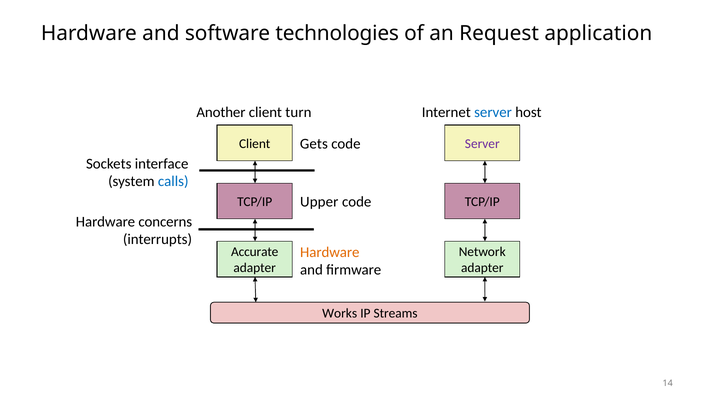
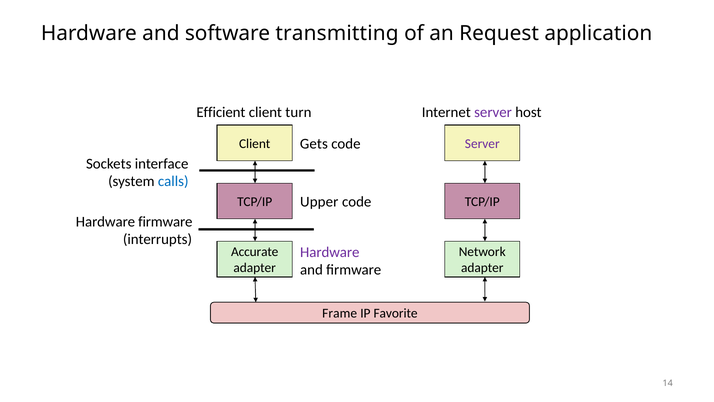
technologies: technologies -> transmitting (337, 33)
Another: Another -> Efficient (221, 112)
server colour: blue -> purple (493, 112)
Hardware concerns: concerns -> firmware (165, 221)
Hardware colour: orange -> purple (330, 252)
Works: Works -> Frame (340, 313)
Streams: Streams -> Favorite (396, 313)
